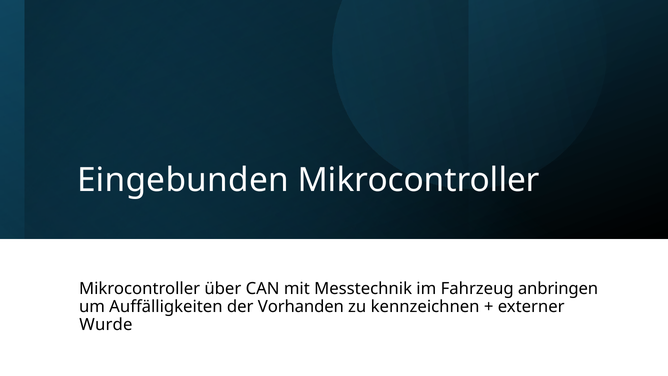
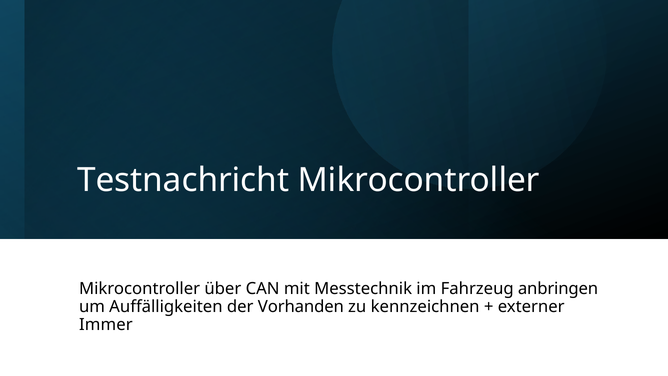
Eingebunden: Eingebunden -> Testnachricht (183, 180)
Wurde: Wurde -> Immer (106, 325)
